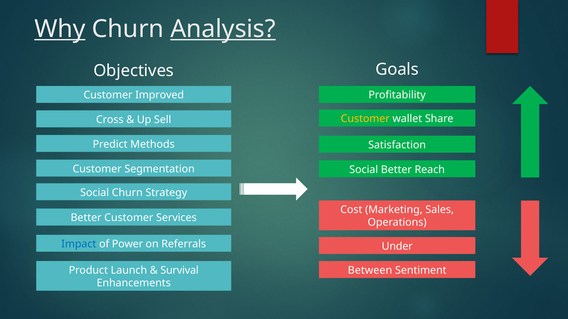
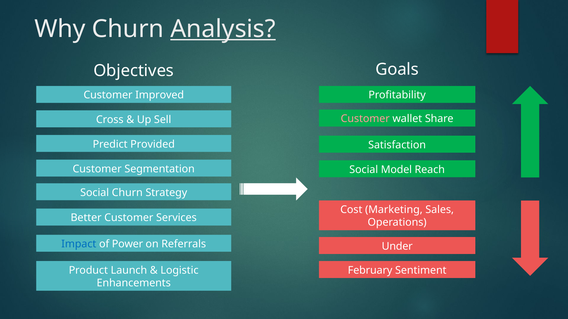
Why underline: present -> none (60, 29)
Customer colour: yellow -> pink (365, 119)
Methods: Methods -> Provided (153, 144)
Social Better: Better -> Model (396, 170)
Survival: Survival -> Logistic (179, 271)
Between: Between -> February (370, 271)
